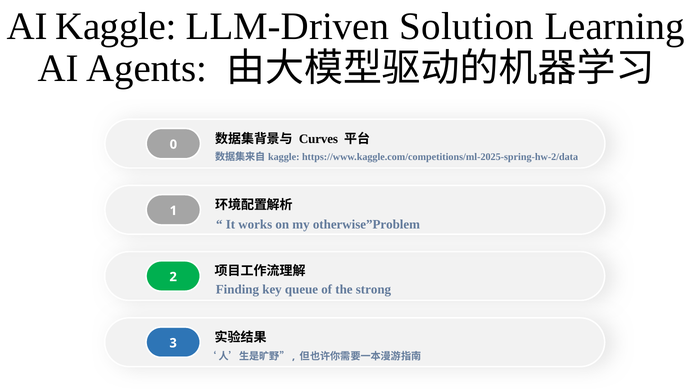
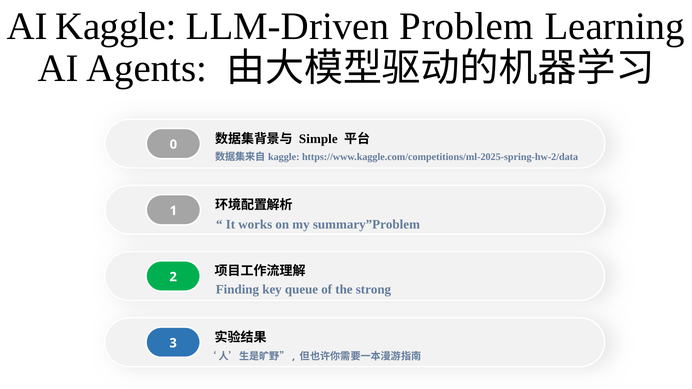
Solution: Solution -> Problem (467, 27)
Curves: Curves -> Simple (318, 139)
otherwise”Problem: otherwise”Problem -> summary”Problem (366, 224)
